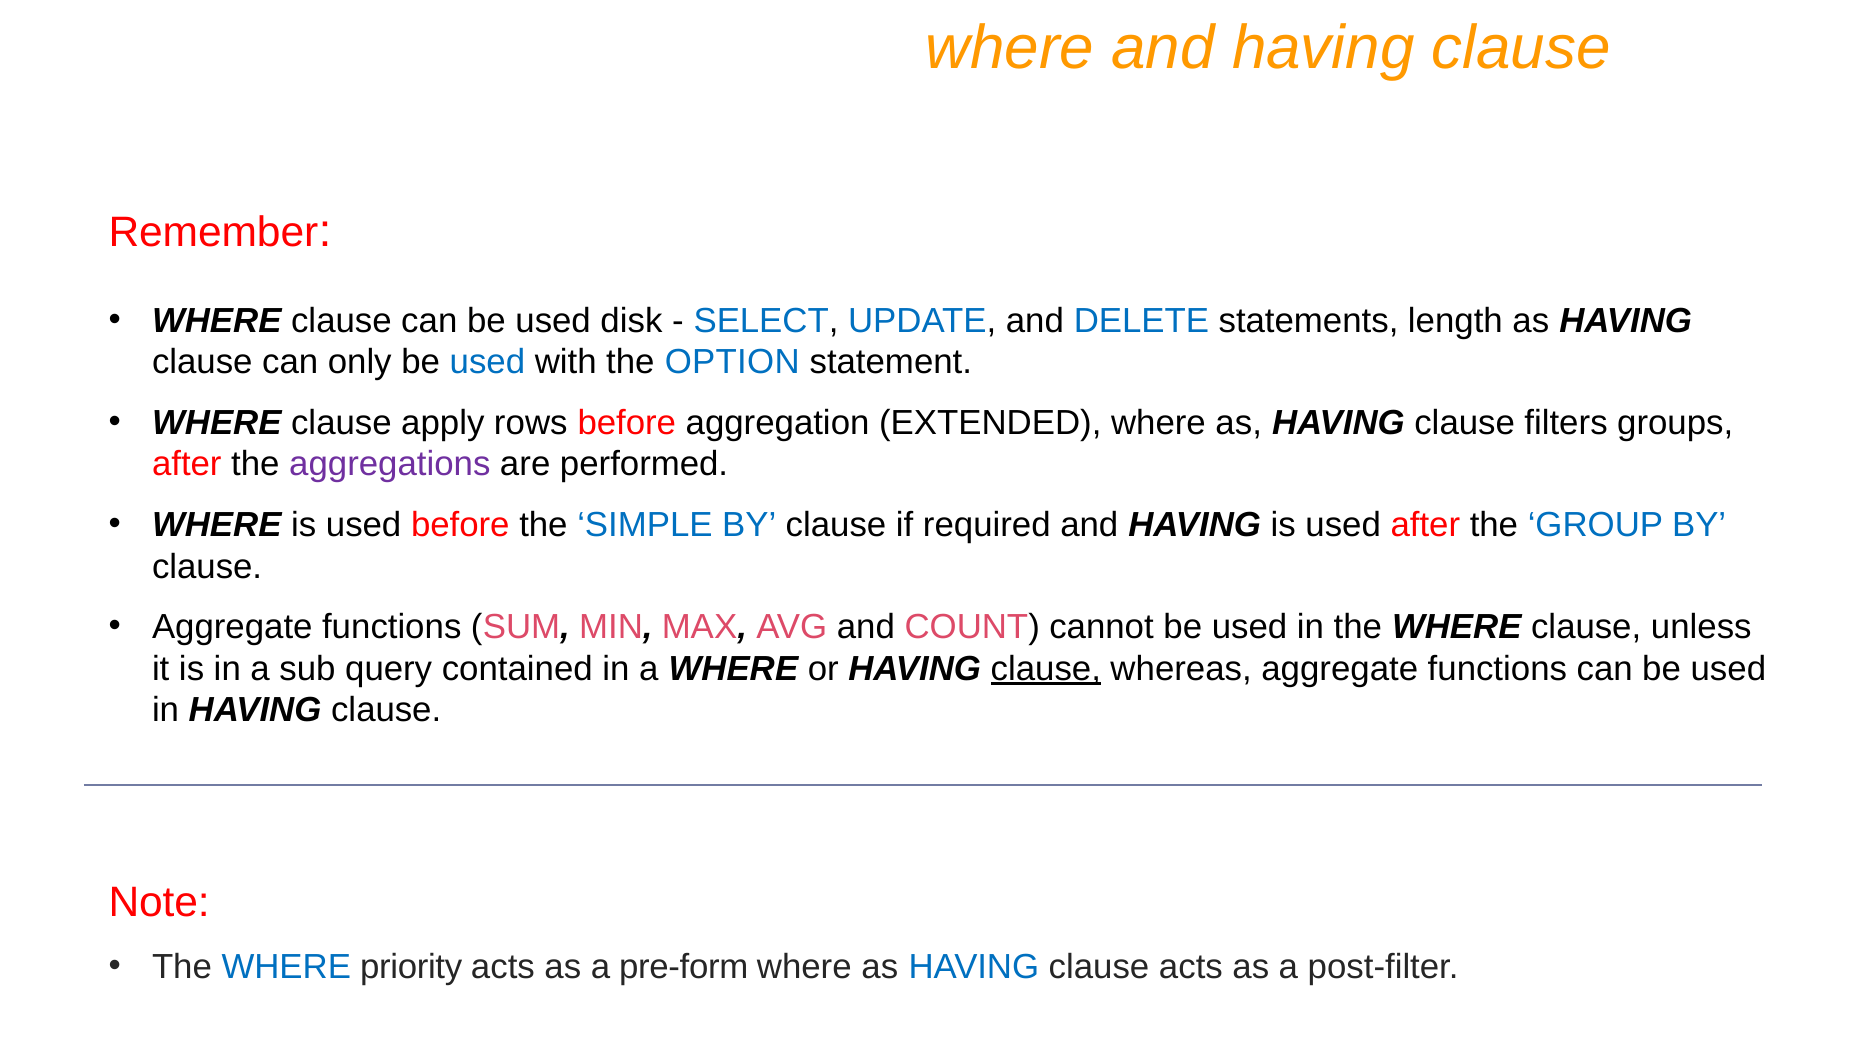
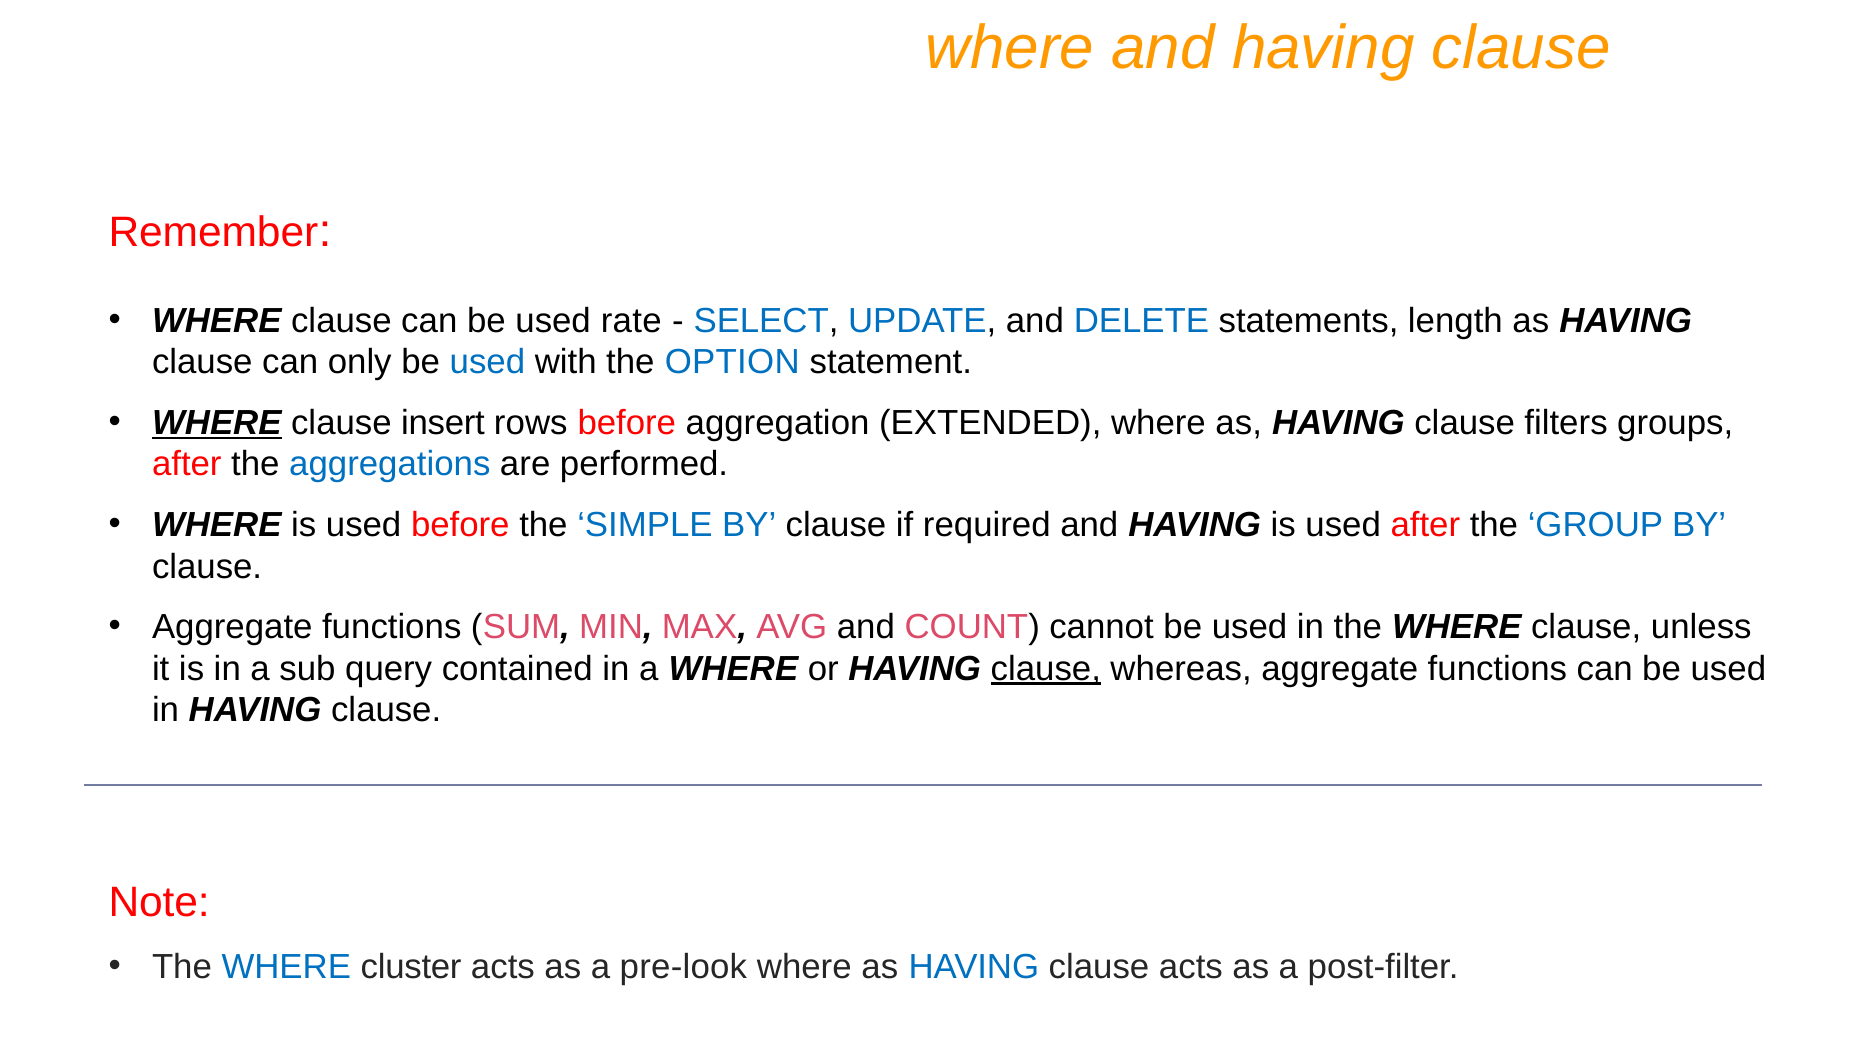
disk: disk -> rate (631, 321)
WHERE underline: none -> present (217, 423)
apply: apply -> insert (443, 423)
aggregations colour: purple -> blue (390, 465)
priority: priority -> cluster (411, 967)
pre-form: pre-form -> pre-look (683, 967)
